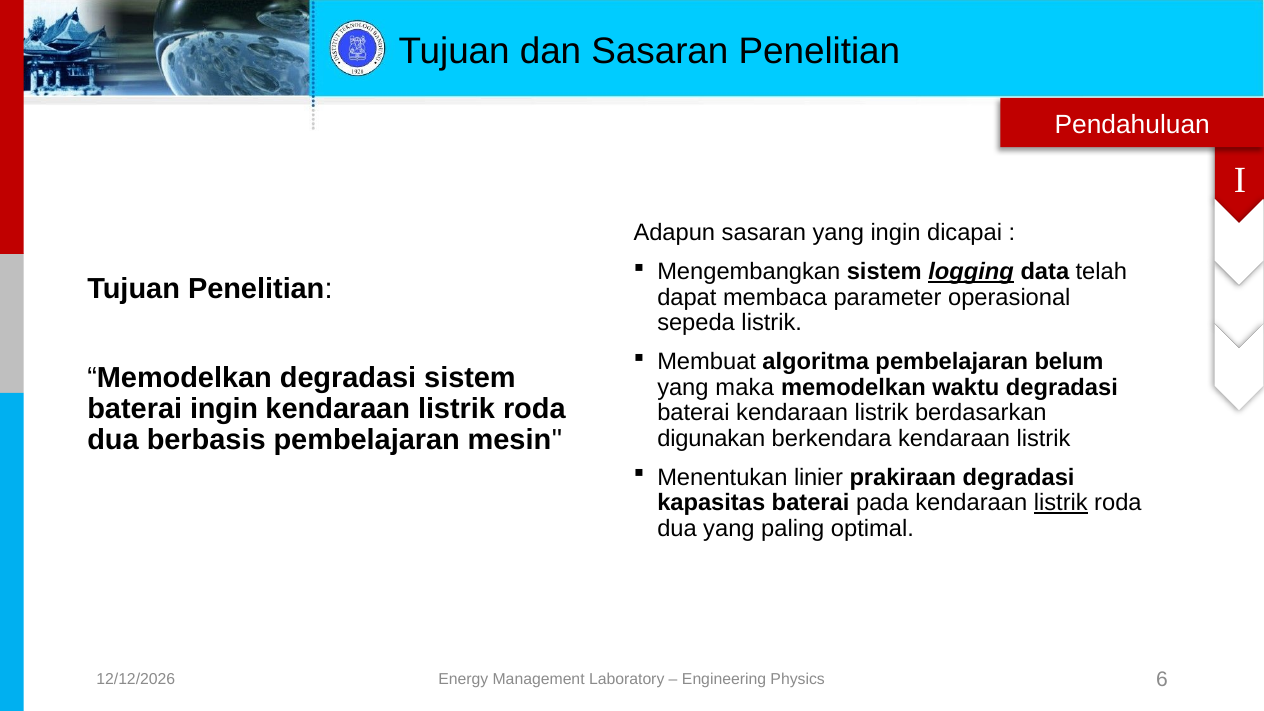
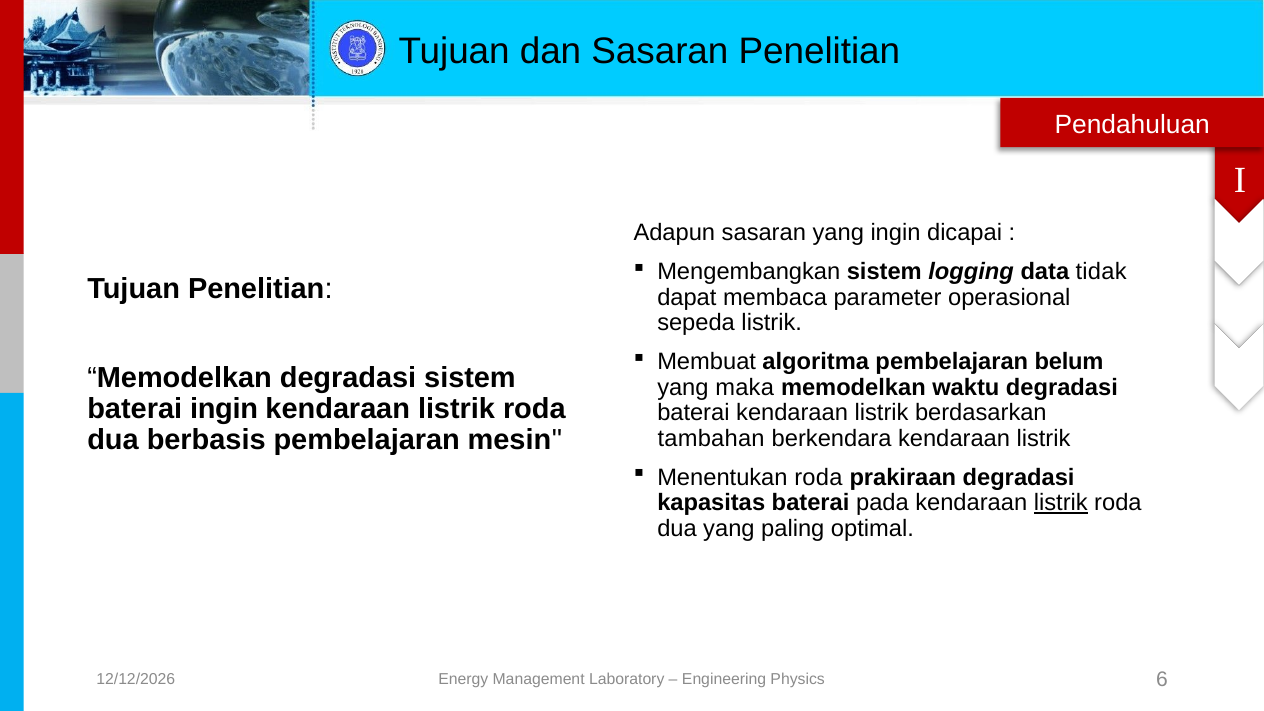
logging underline: present -> none (971, 272)
telah: telah -> tidak (1101, 272)
digunakan: digunakan -> tambahan (711, 439)
Menentukan linier: linier -> roda (818, 477)
